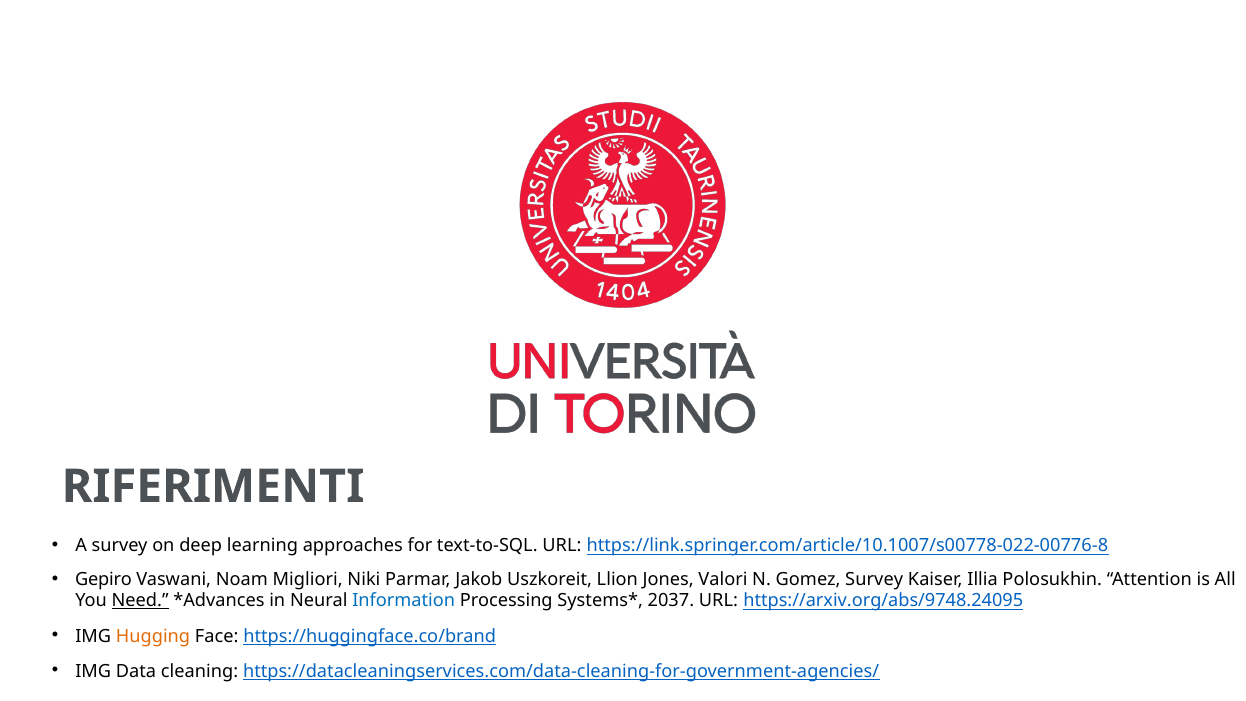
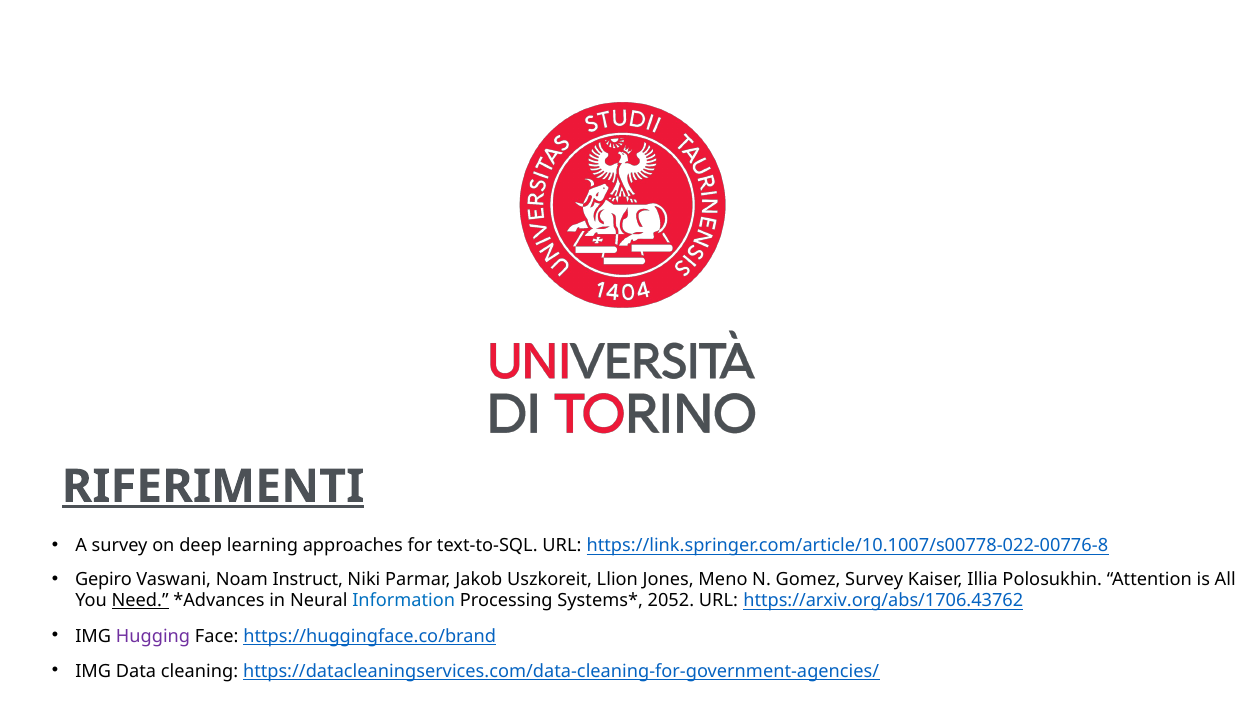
RIFERIMENTI underline: none -> present (213, 486)
Migliori: Migliori -> Instruct (308, 579)
Valori: Valori -> Meno (723, 579)
2037: 2037 -> 2052 (671, 601)
https://arxiv.org/abs/9748.24095: https://arxiv.org/abs/9748.24095 -> https://arxiv.org/abs/1706.43762 (883, 601)
Hugging colour: orange -> purple (153, 636)
